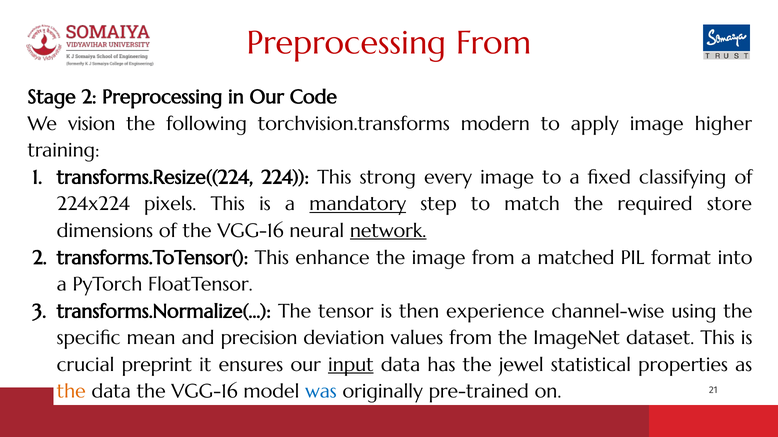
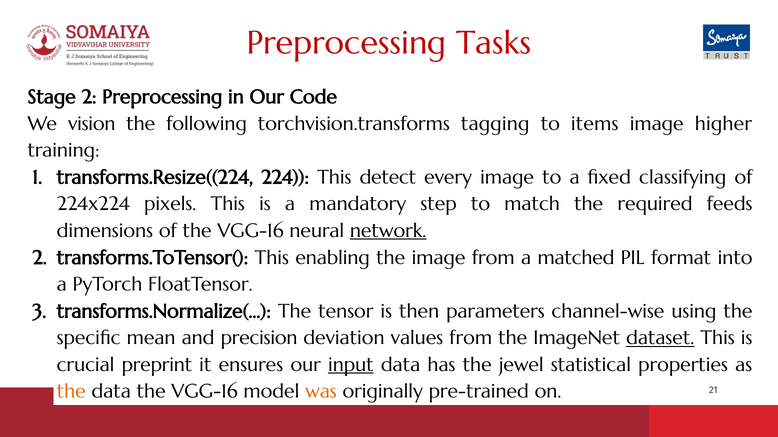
Preprocessing From: From -> Tasks (494, 43)
modern: modern -> tagging (495, 124)
apply: apply -> items (595, 124)
strong: strong -> detect (388, 177)
mandatory underline: present -> none (358, 204)
store: store -> feeds (730, 204)
enhance: enhance -> enabling (333, 258)
experience: experience -> parameters (495, 312)
dataset underline: none -> present (660, 338)
was colour: blue -> orange (321, 392)
